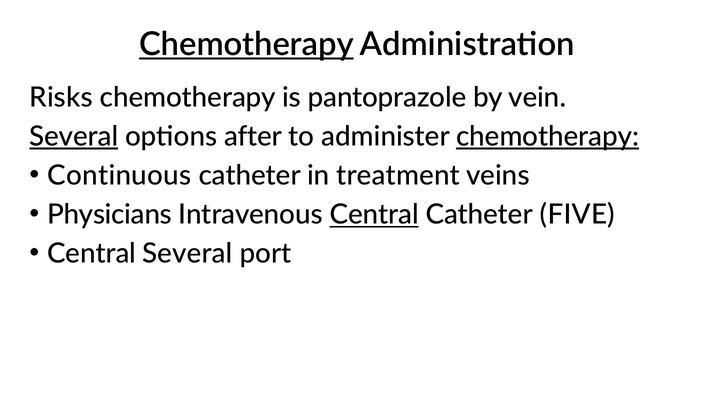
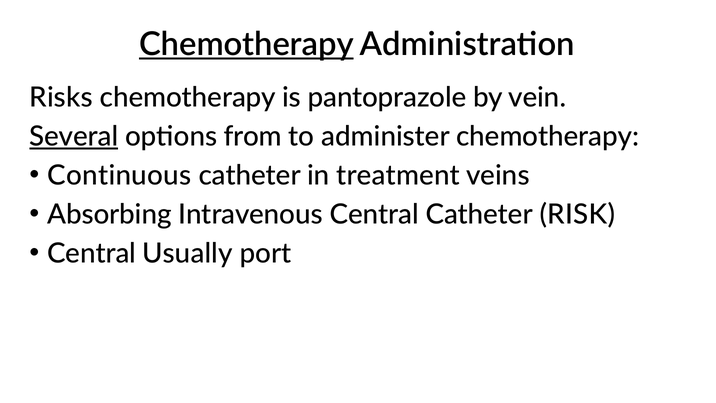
after: after -> from (253, 136)
chemotherapy underline: present -> none (548, 136)
Physicians: Physicians -> Absorbing (109, 214)
Central underline: present -> none (374, 214)
FIVE: FIVE -> RISK (577, 214)
Central Several: Several -> Usually (187, 254)
